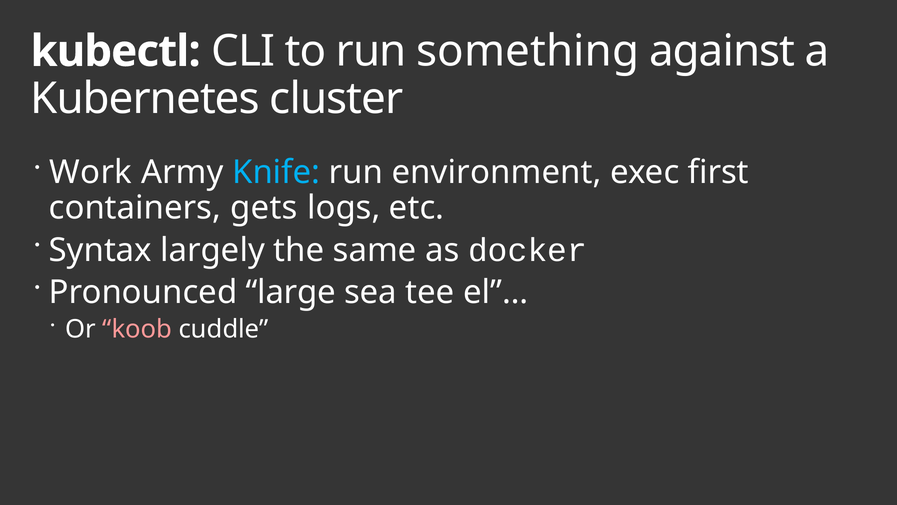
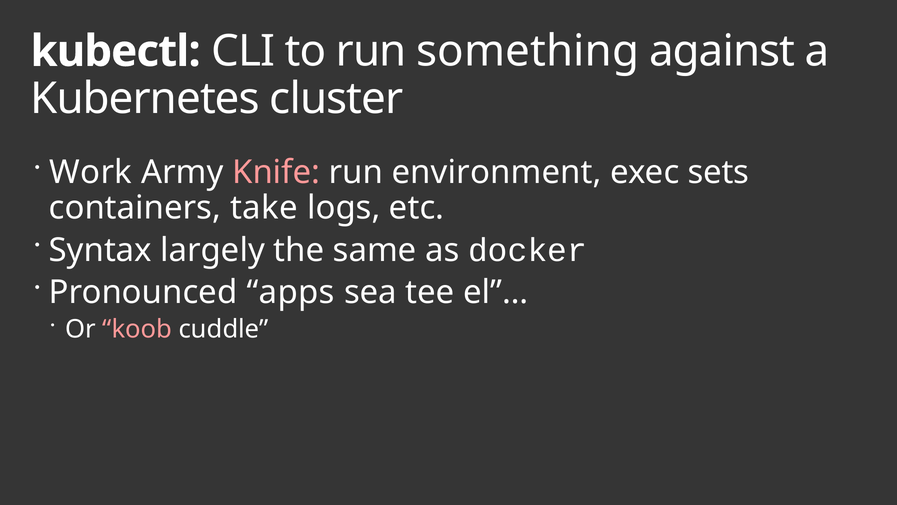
Knife colour: light blue -> pink (276, 172)
first: first -> sets (718, 172)
gets: gets -> take (264, 208)
large: large -> apps (291, 292)
